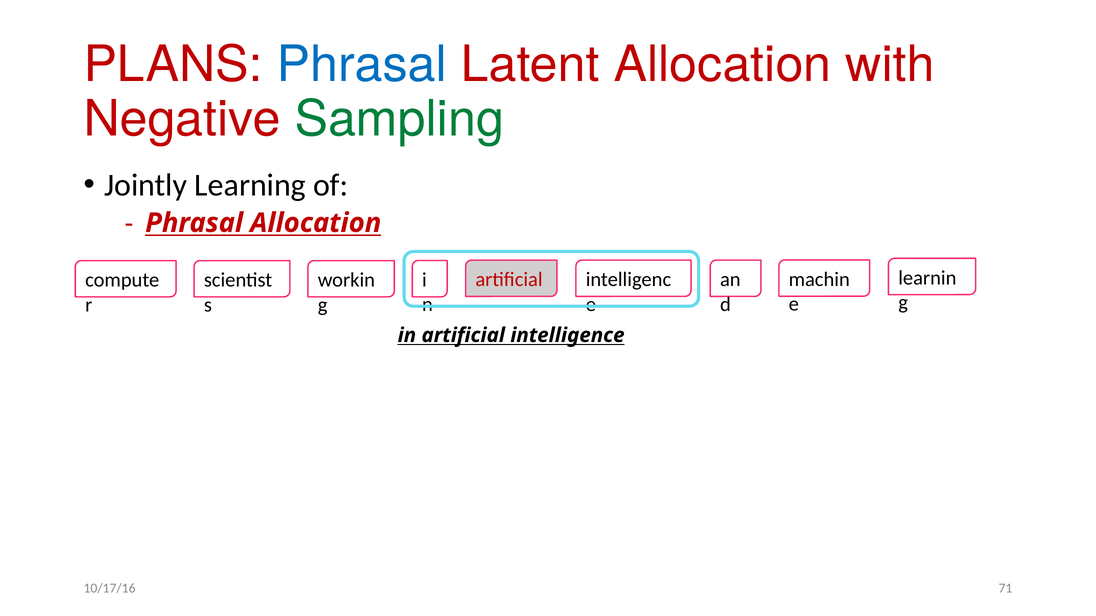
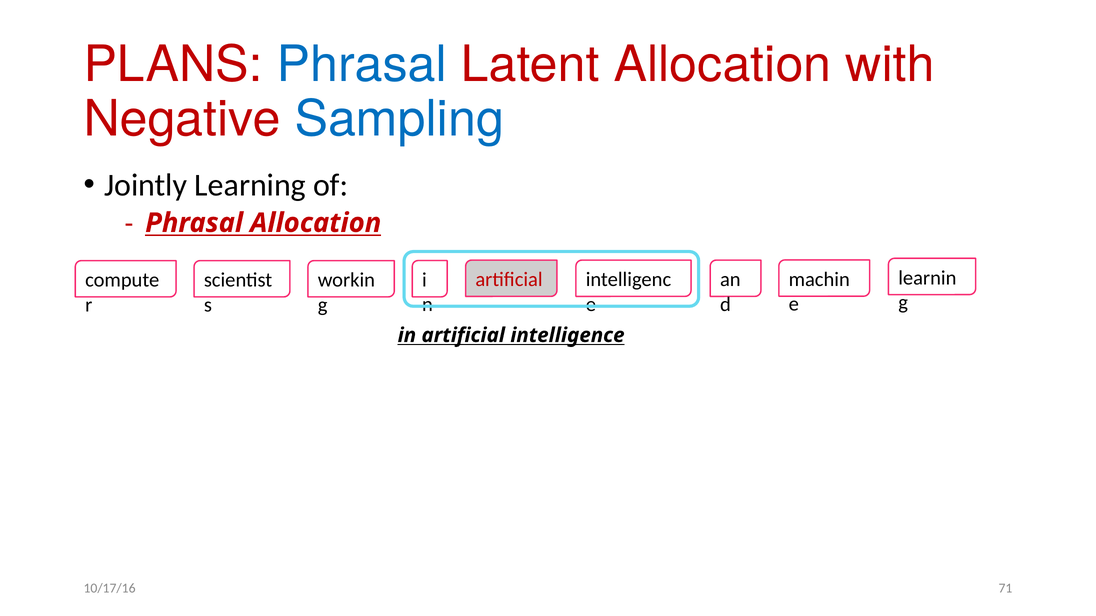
Sampling colour: green -> blue (399, 119)
